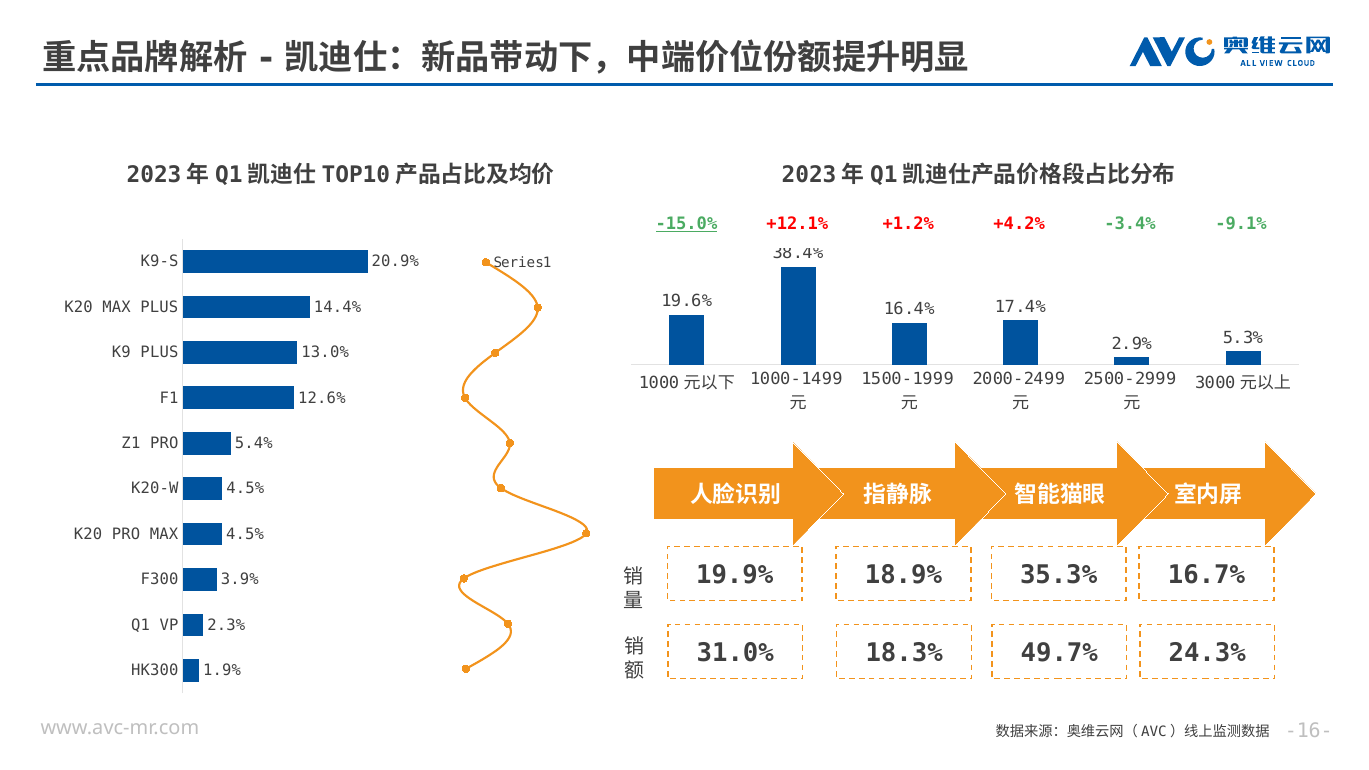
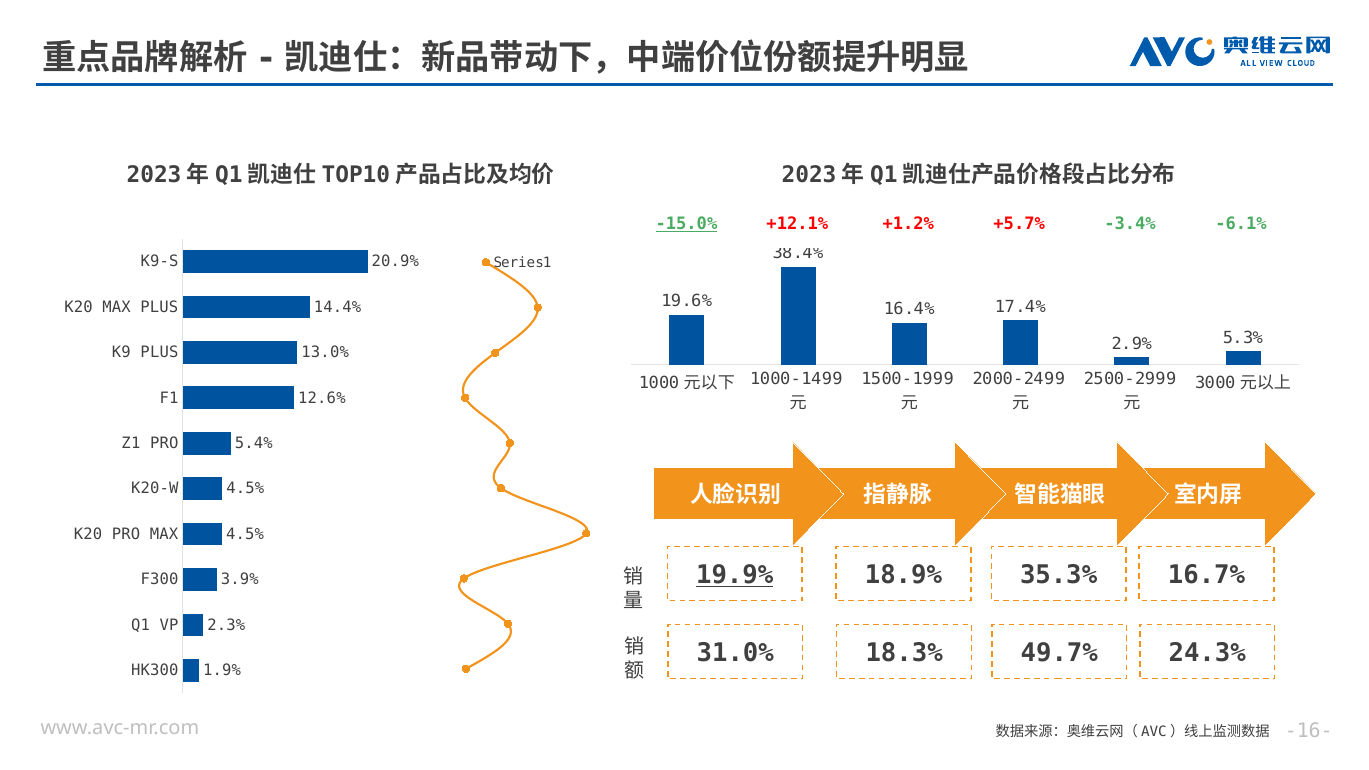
+4.2%: +4.2% -> +5.7% (1019, 224)
-9.1%: -9.1% -> -6.1% (1241, 224)
19.9% underline: none -> present (735, 575)
